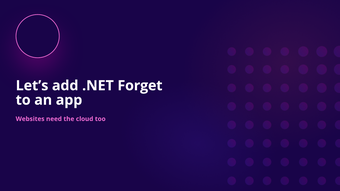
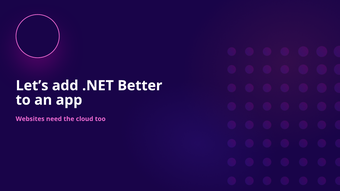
Forget: Forget -> Better (140, 86)
